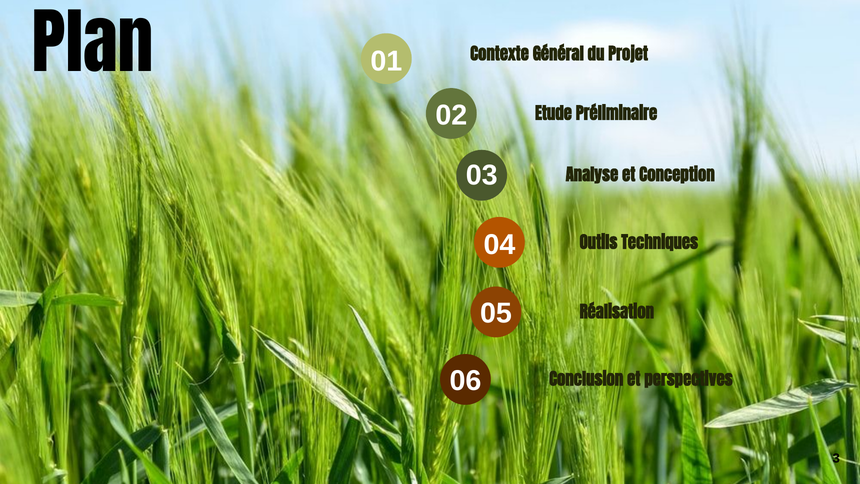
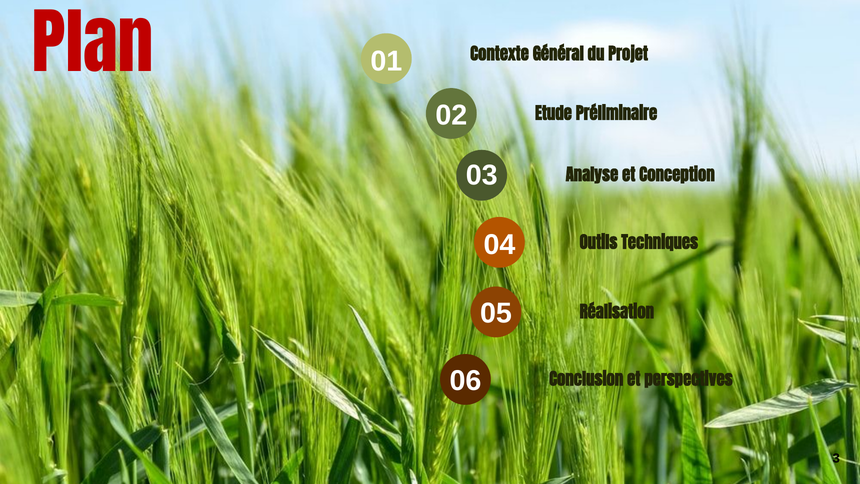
Plan colour: black -> red (93, 47)
